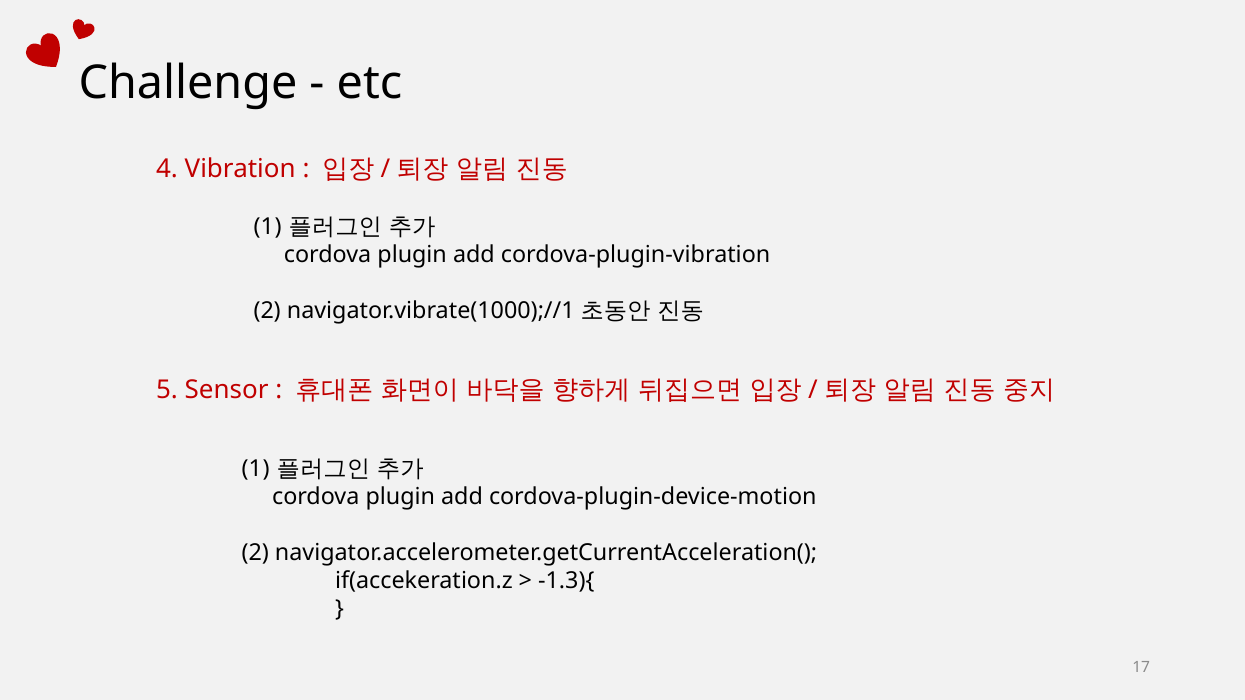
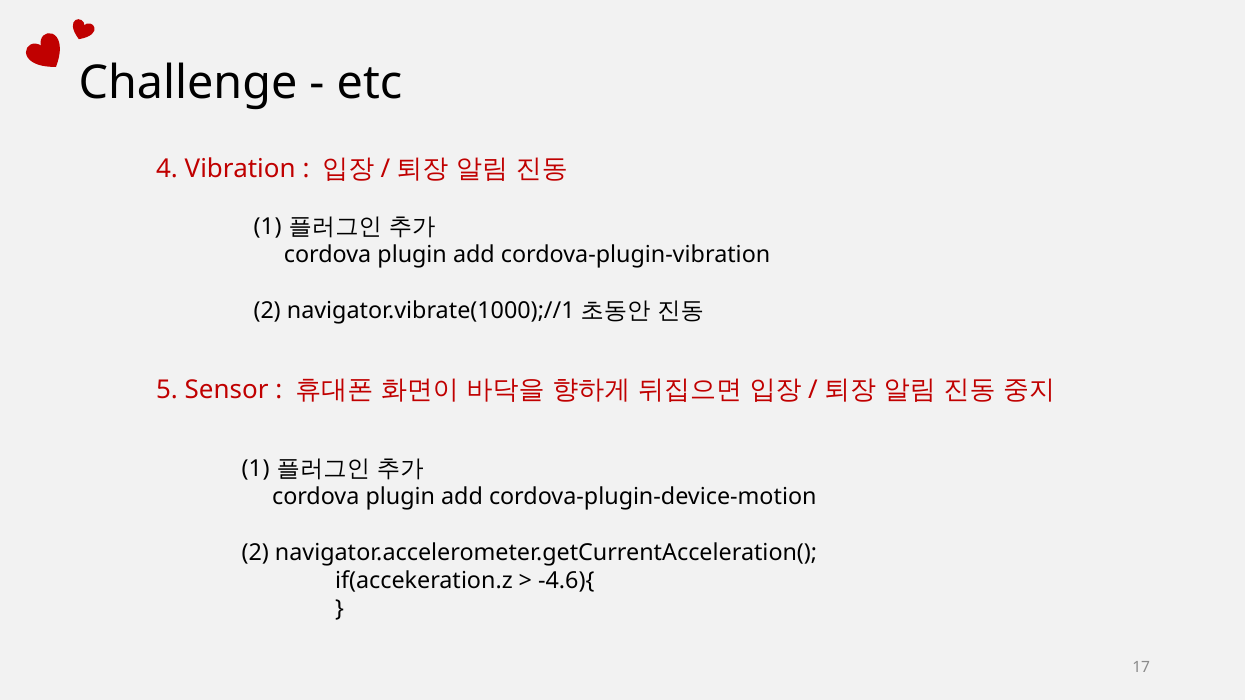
-1.3){: -1.3){ -> -4.6){ (566, 581)
